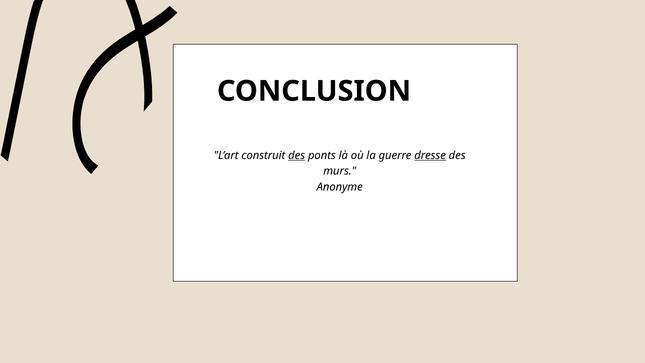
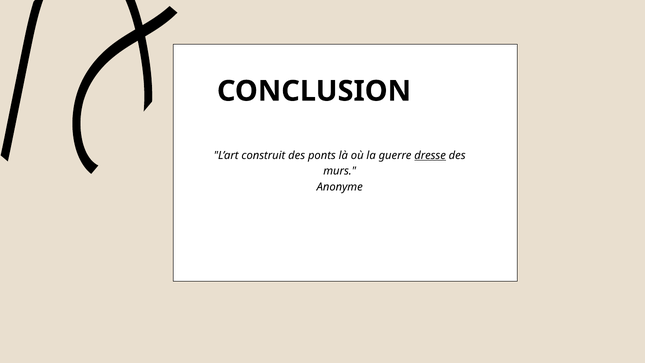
des underline: present -> none (297, 155)
